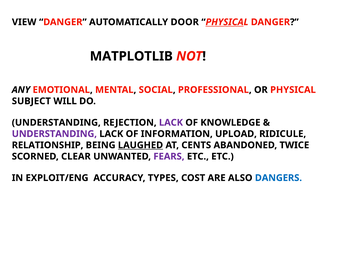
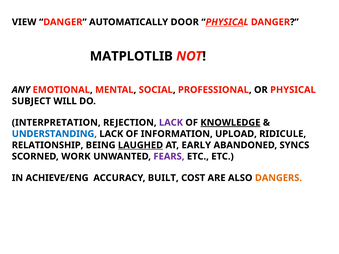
UNDERSTANDING: UNDERSTANDING -> INTERPRETATION (56, 123)
KNOWLEDGE underline: none -> present (230, 123)
UNDERSTANDING colour: purple -> blue (54, 134)
CENTS: CENTS -> EARLY (196, 145)
TWICE: TWICE -> SYNCS (294, 145)
CLEAR: CLEAR -> WORK (76, 157)
EXPLOIT/ENG: EXPLOIT/ENG -> ACHIEVE/ENG (57, 178)
TYPES: TYPES -> BUILT (163, 178)
DANGERS colour: blue -> orange (278, 178)
